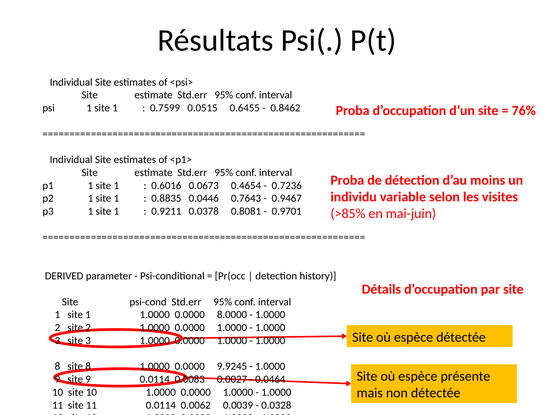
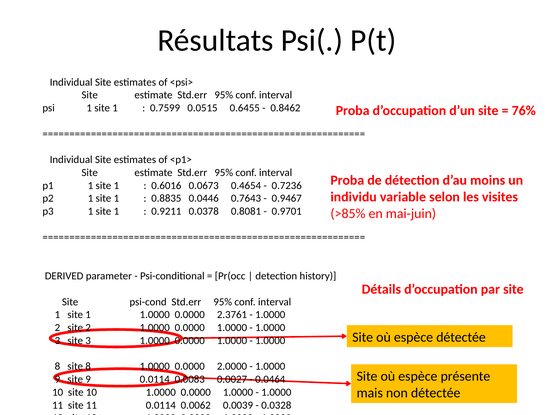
8.0000: 8.0000 -> 2.3761 (232, 315)
9.9245: 9.9245 -> 2.0000 (232, 367)
